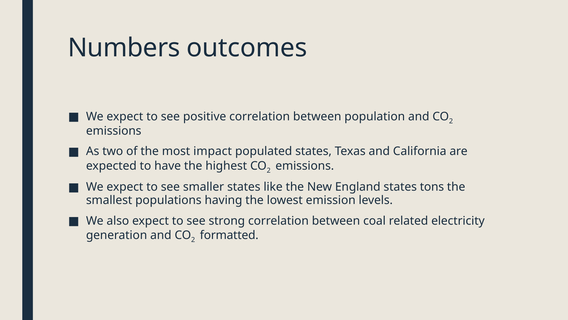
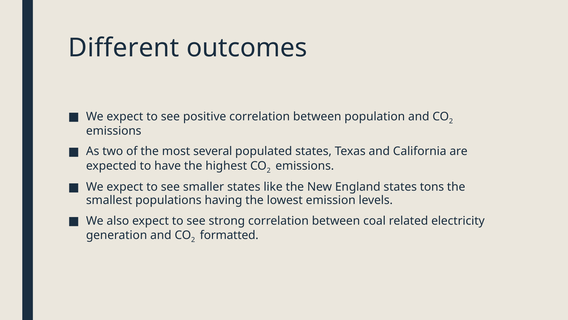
Numbers: Numbers -> Different (124, 48)
impact: impact -> several (213, 151)
